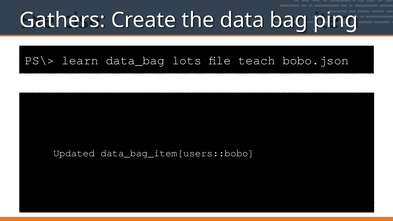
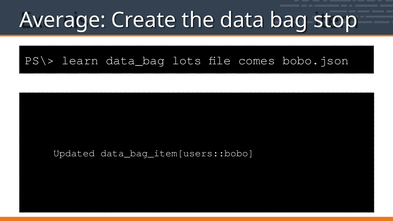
Gathers: Gathers -> Average (63, 20)
ping: ping -> stop (335, 20)
teach: teach -> comes (257, 60)
